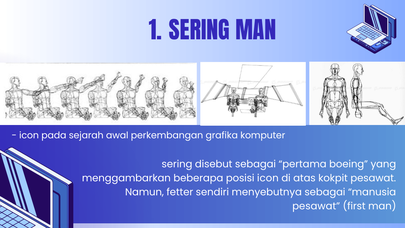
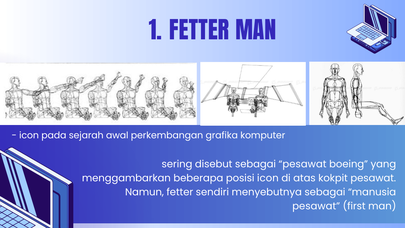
SERING: SERING -> FETTER (199, 32)
sebagai pertama: pertama -> pesawat (303, 164)
